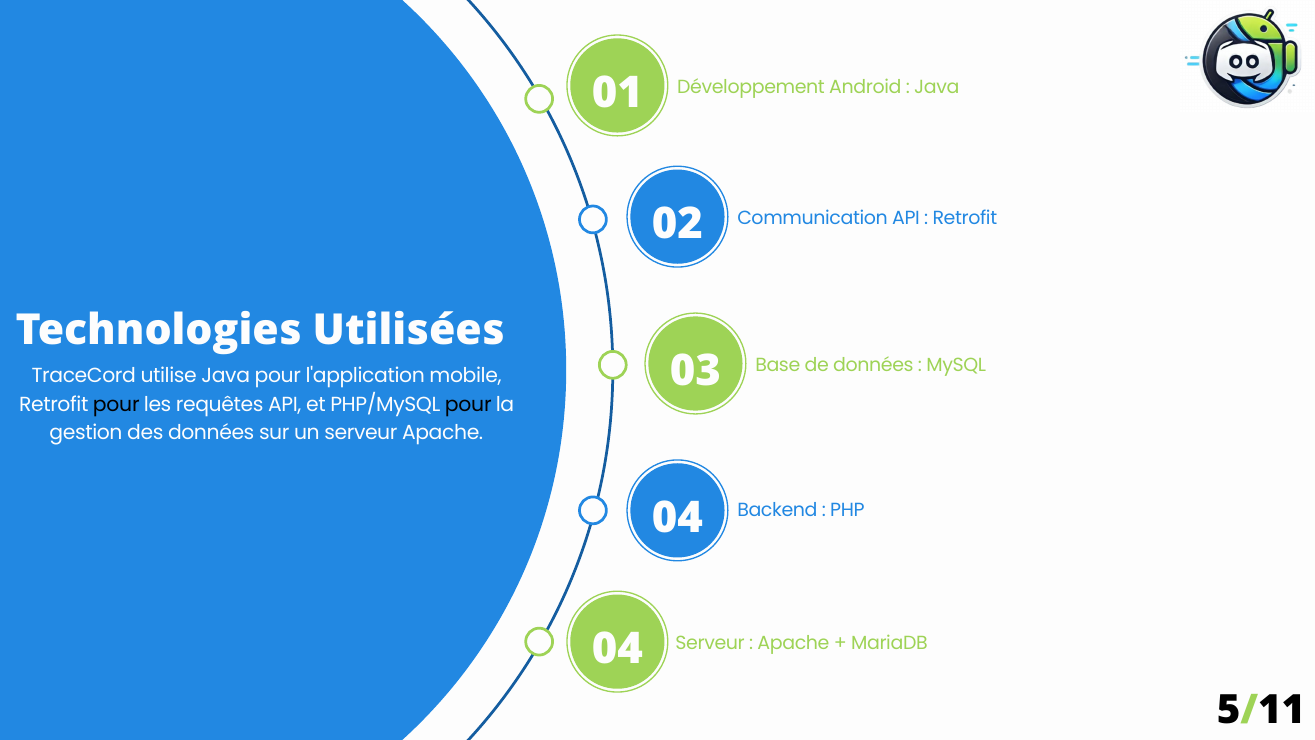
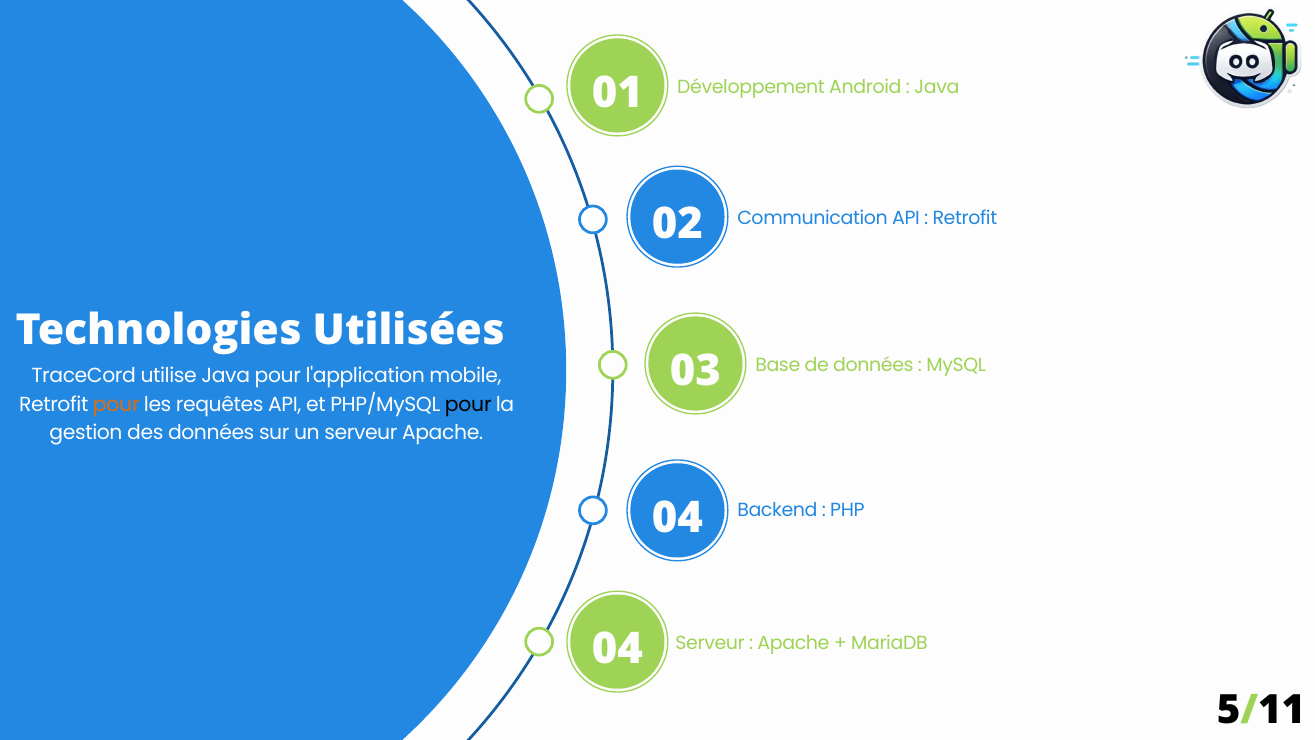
pour colour: black -> orange (116, 405)
